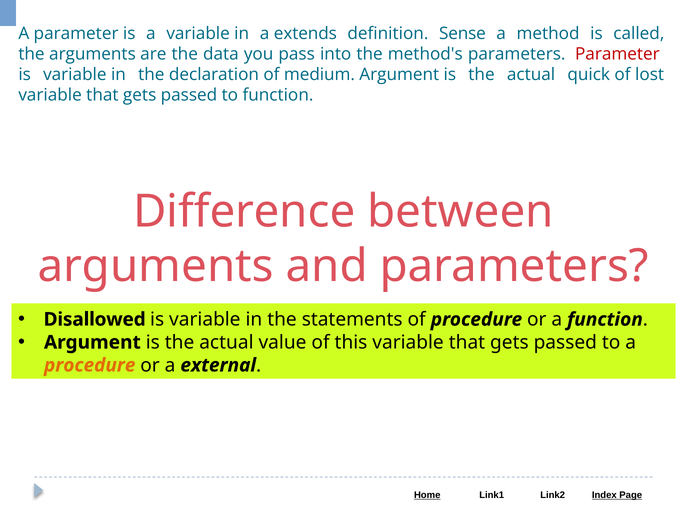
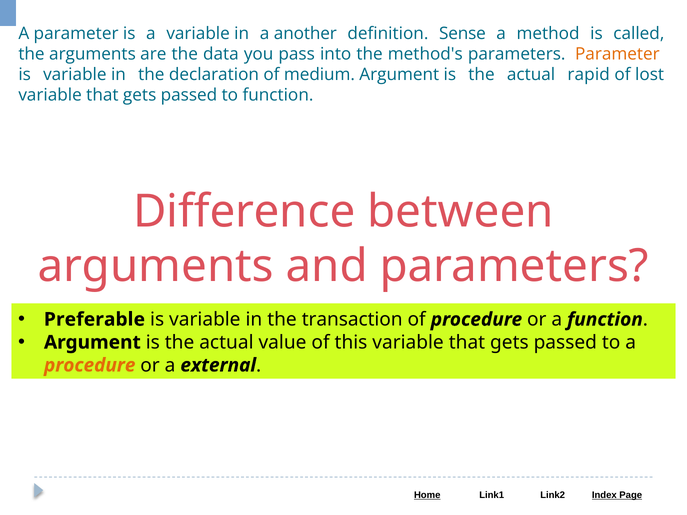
extends: extends -> another (305, 33)
Parameter colour: red -> orange (617, 54)
quick: quick -> rapid (589, 75)
Disallowed: Disallowed -> Preferable (94, 320)
statements: statements -> transaction (352, 320)
